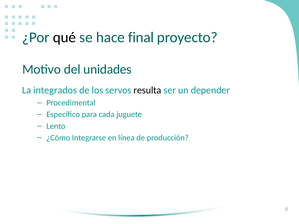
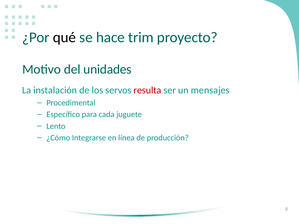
final: final -> trim (141, 37)
integrados: integrados -> instalación (55, 90)
resulta colour: black -> red (147, 90)
depender: depender -> mensajes (210, 90)
